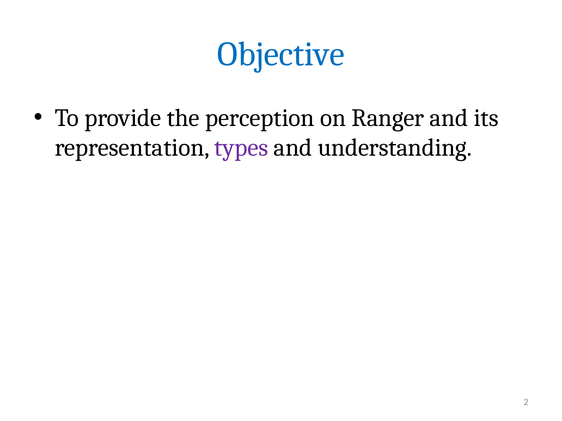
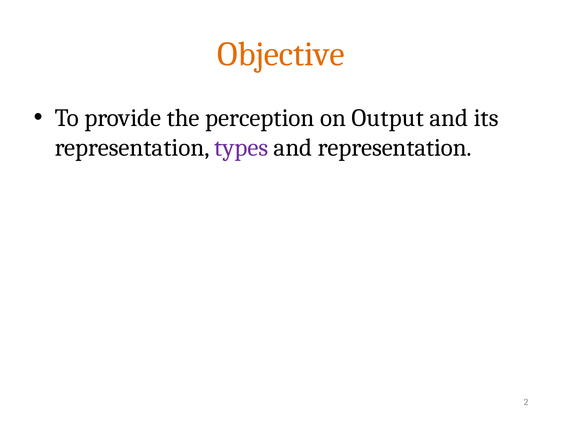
Objective colour: blue -> orange (281, 54)
Ranger: Ranger -> Output (388, 118)
and understanding: understanding -> representation (395, 148)
